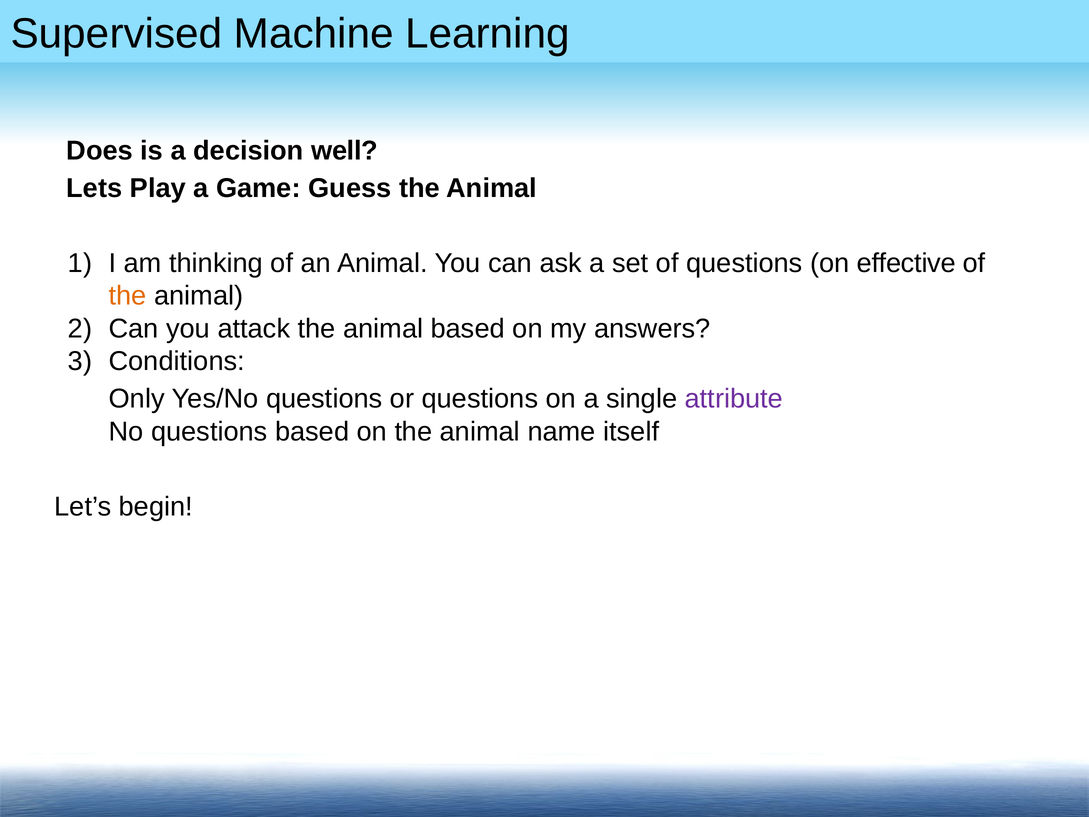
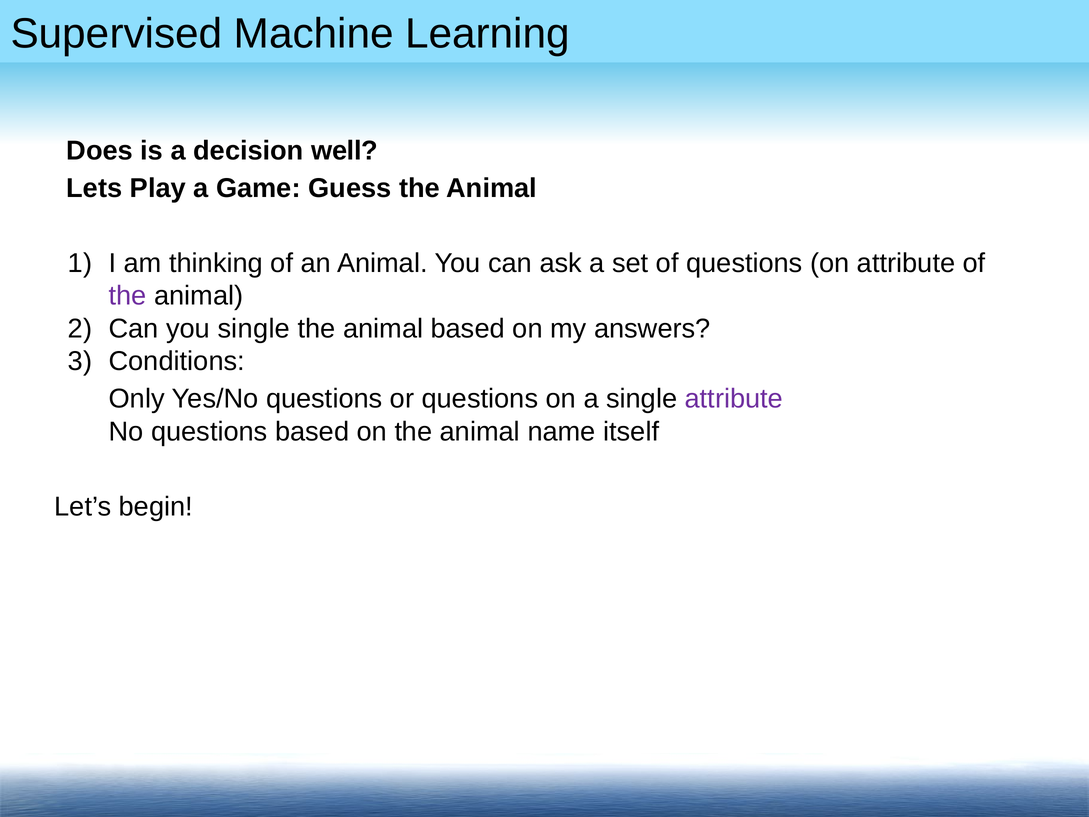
on effective: effective -> attribute (906, 263)
the colour: orange -> purple (128, 296)
you attack: attack -> single (254, 329)
